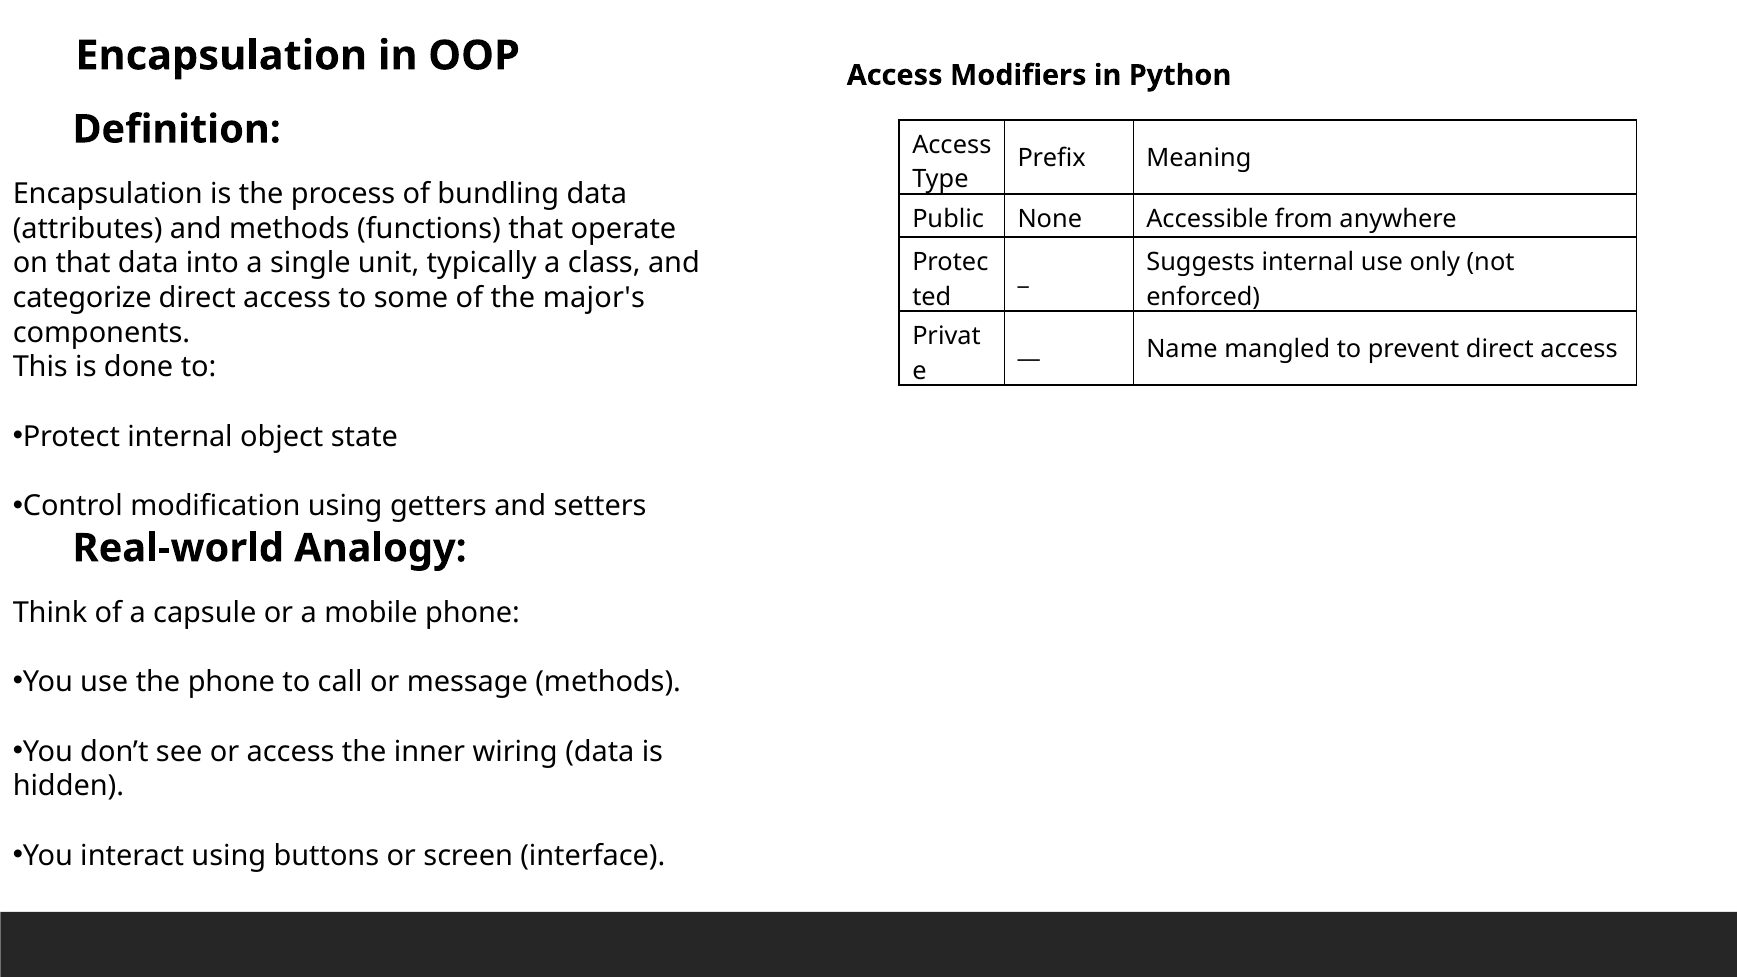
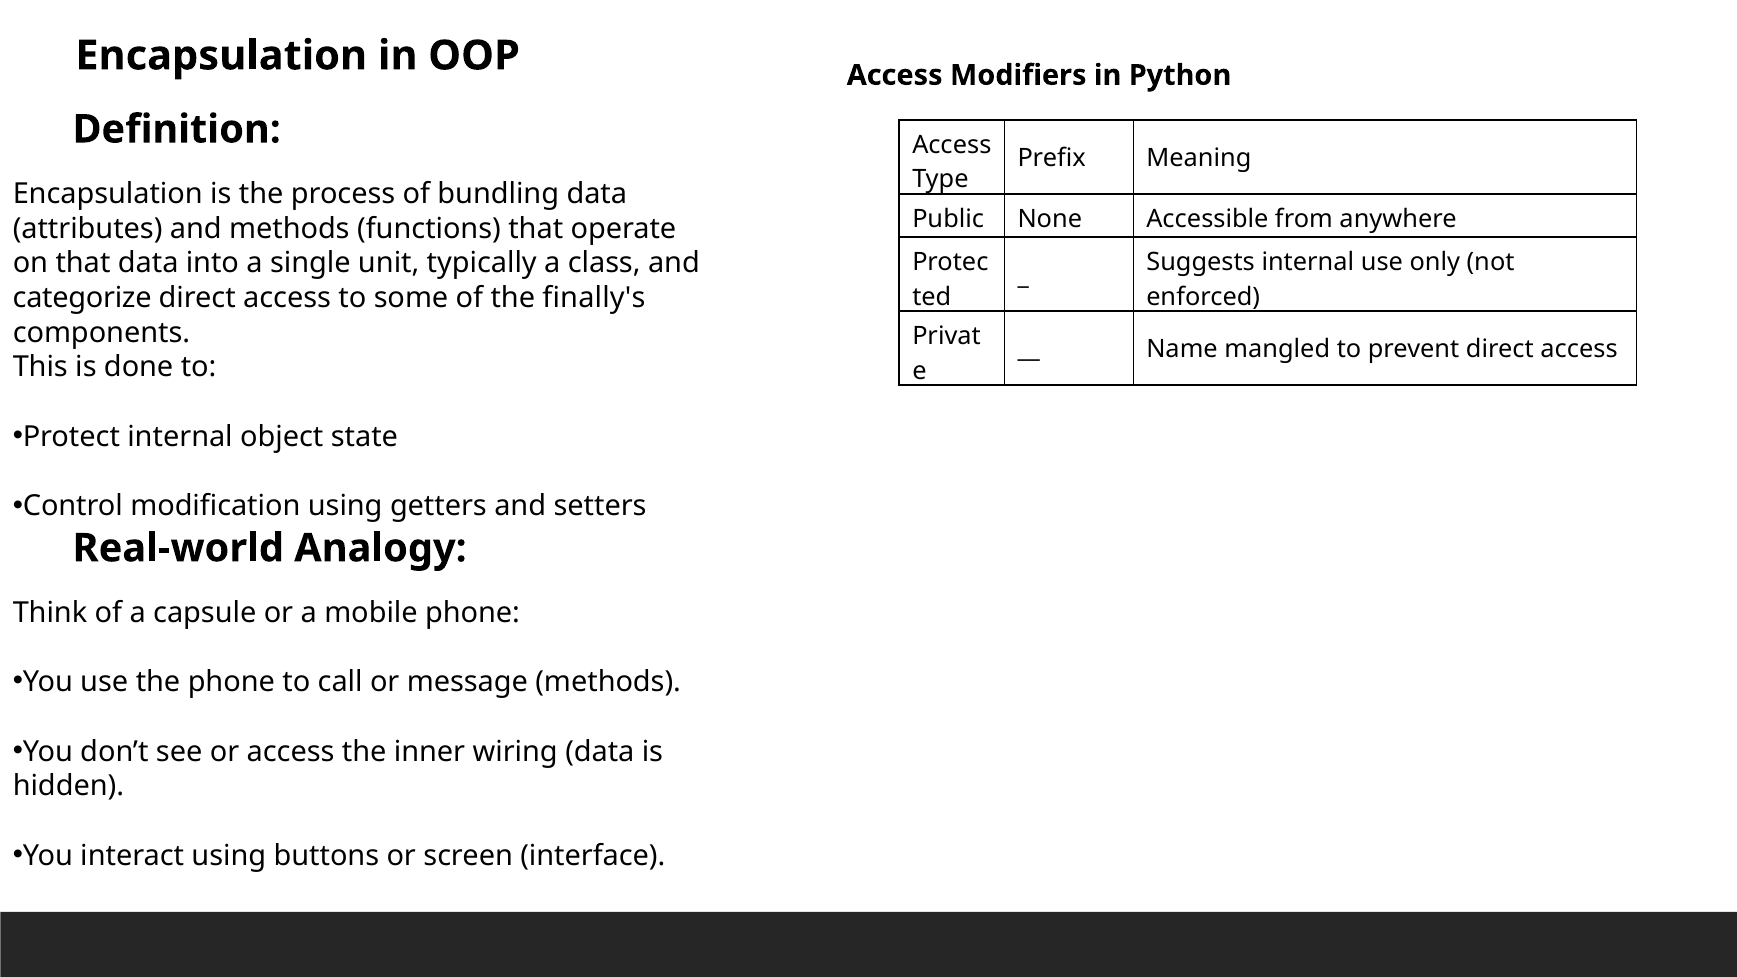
major's: major's -> finally's (594, 298)
